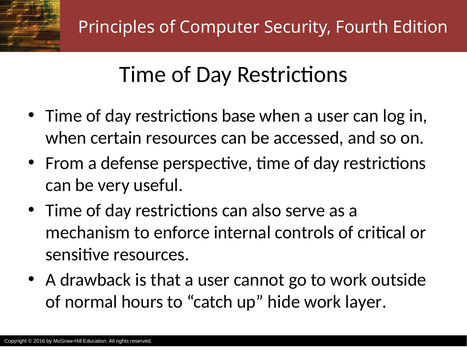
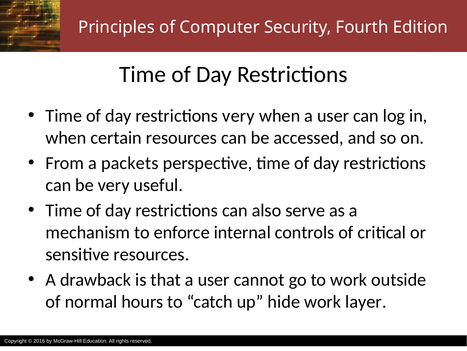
restrictions base: base -> very (238, 116)
defense: defense -> packets (130, 163)
